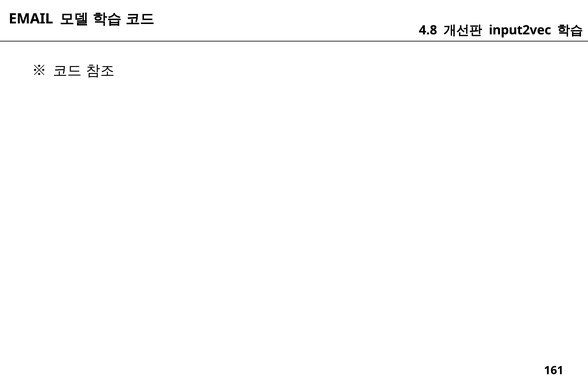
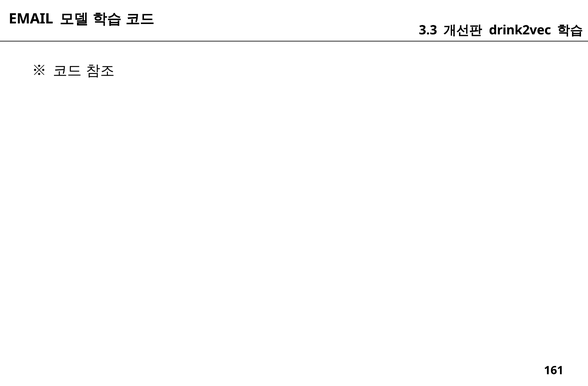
4.8: 4.8 -> 3.3 (428, 30)
input2vec: input2vec -> drink2vec (520, 30)
